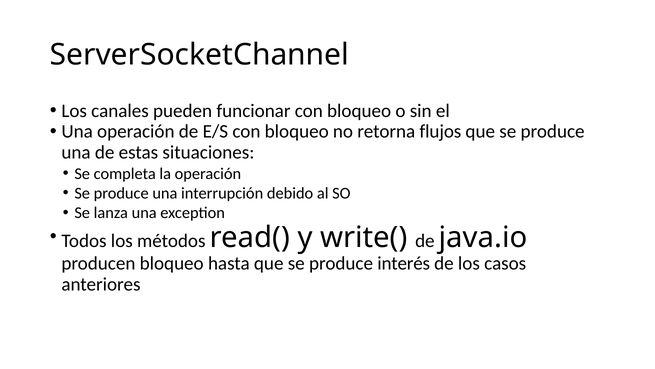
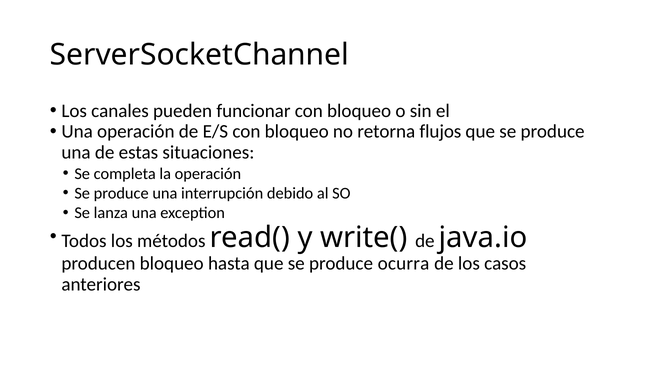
interés: interés -> ocurra (404, 263)
